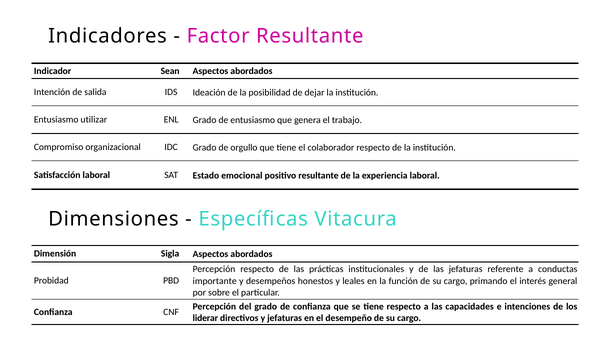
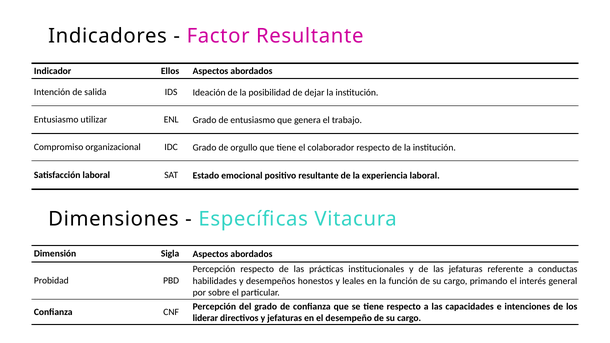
Sean: Sean -> Ellos (170, 71)
importante: importante -> habilidades (215, 281)
